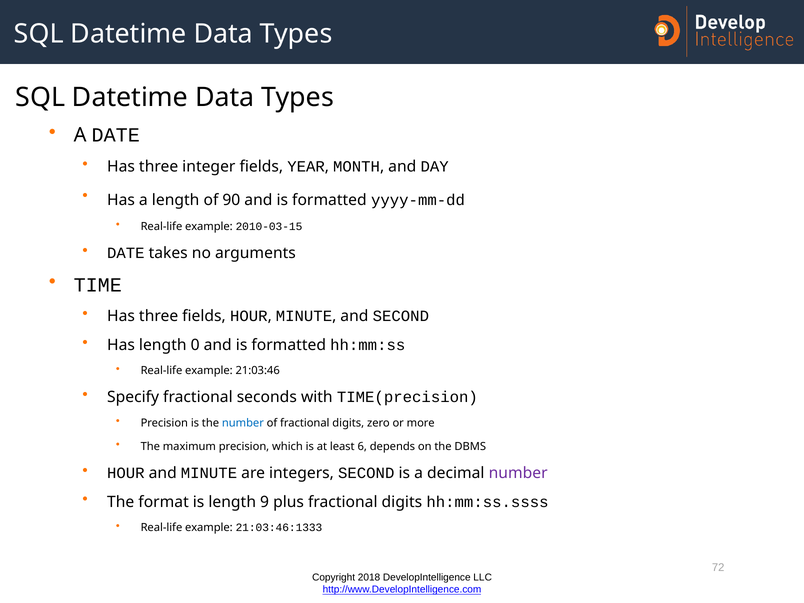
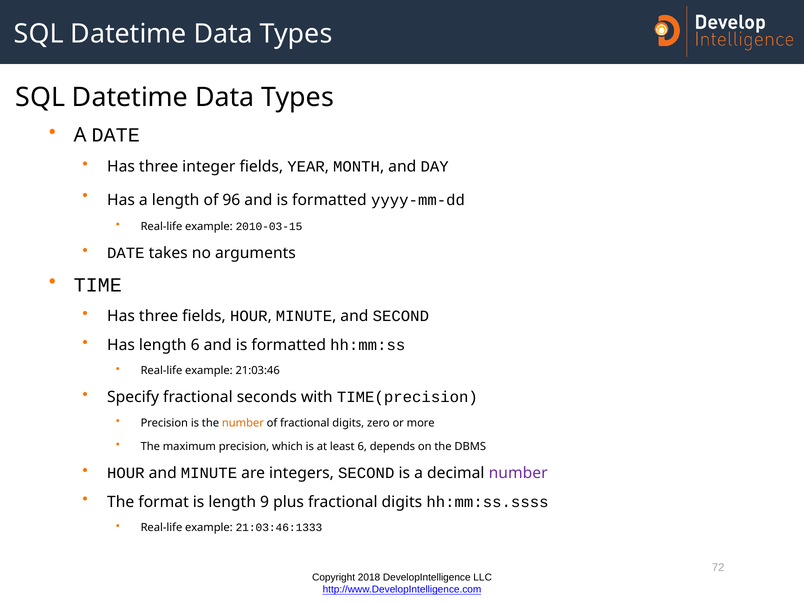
90: 90 -> 96 (231, 200)
length 0: 0 -> 6 (195, 345)
number colour: blue -> orange (243, 423)
